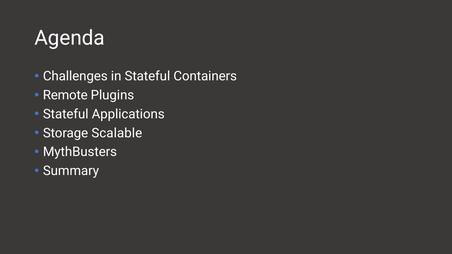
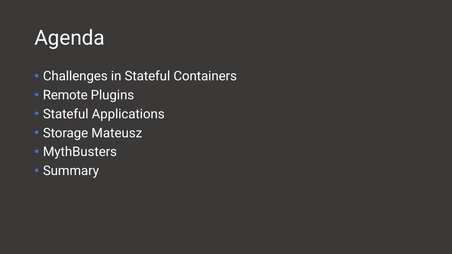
Scalable: Scalable -> Mateusz (117, 133)
